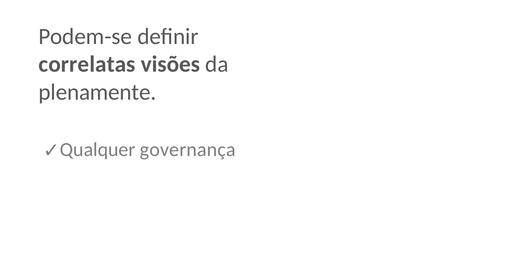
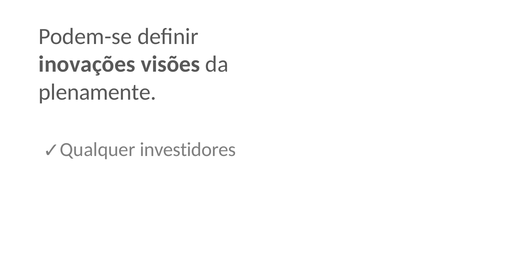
correlatas: correlatas -> inovações (87, 64)
governança: governança -> investidores (188, 149)
